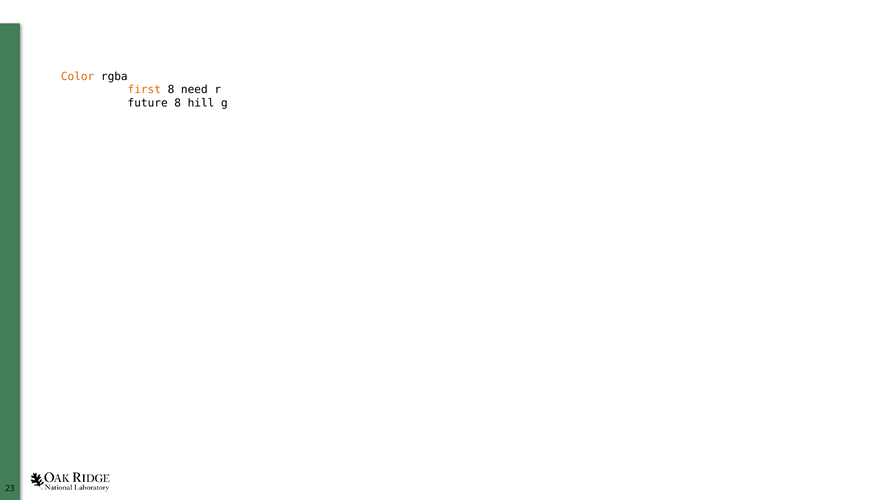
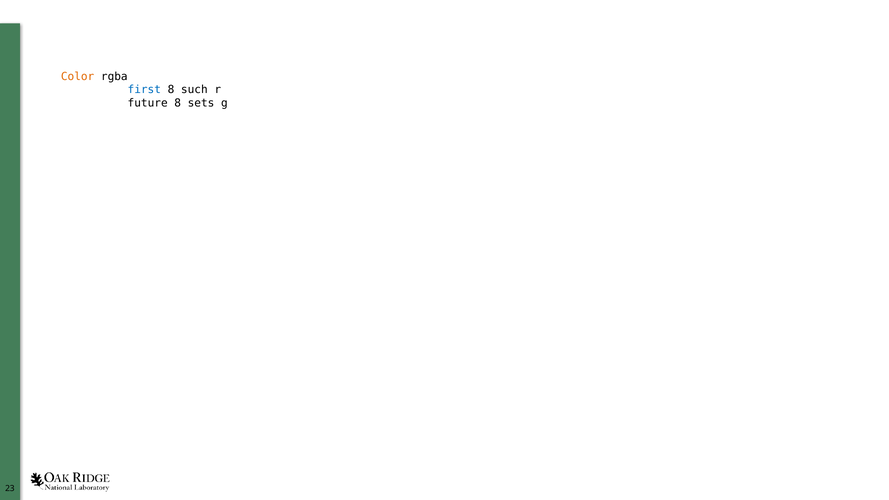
first colour: orange -> blue (144, 90)
need: need -> such (194, 90)
hill: hill -> sets (201, 103)
